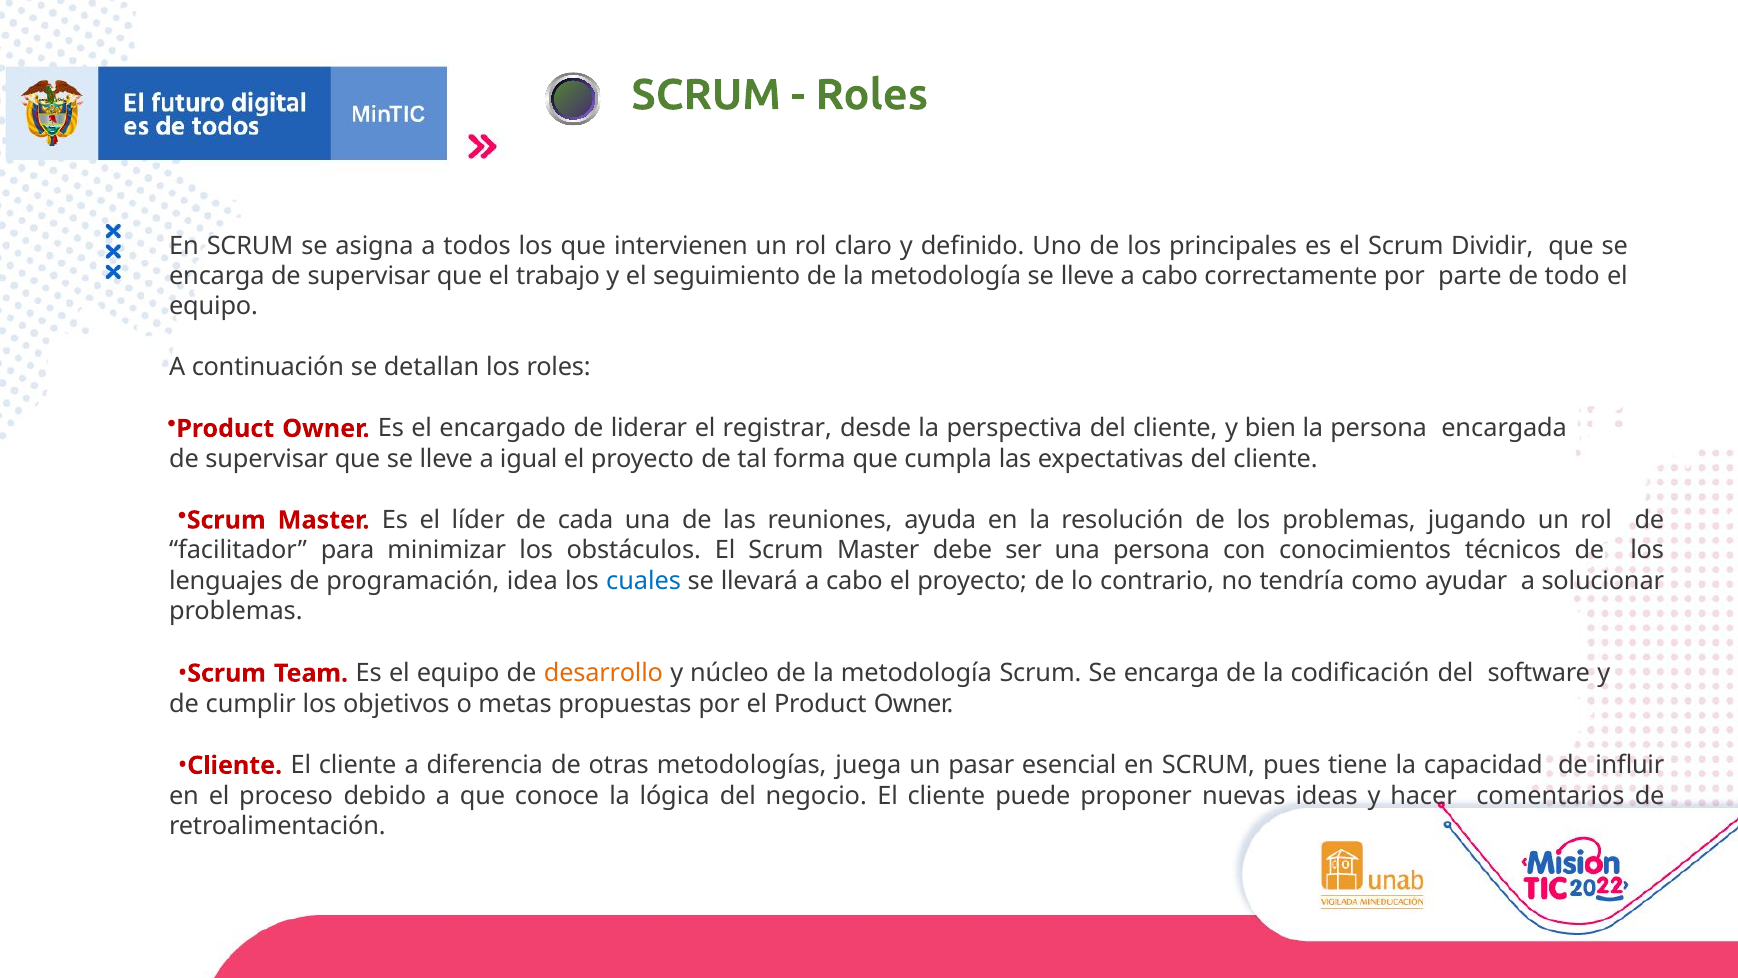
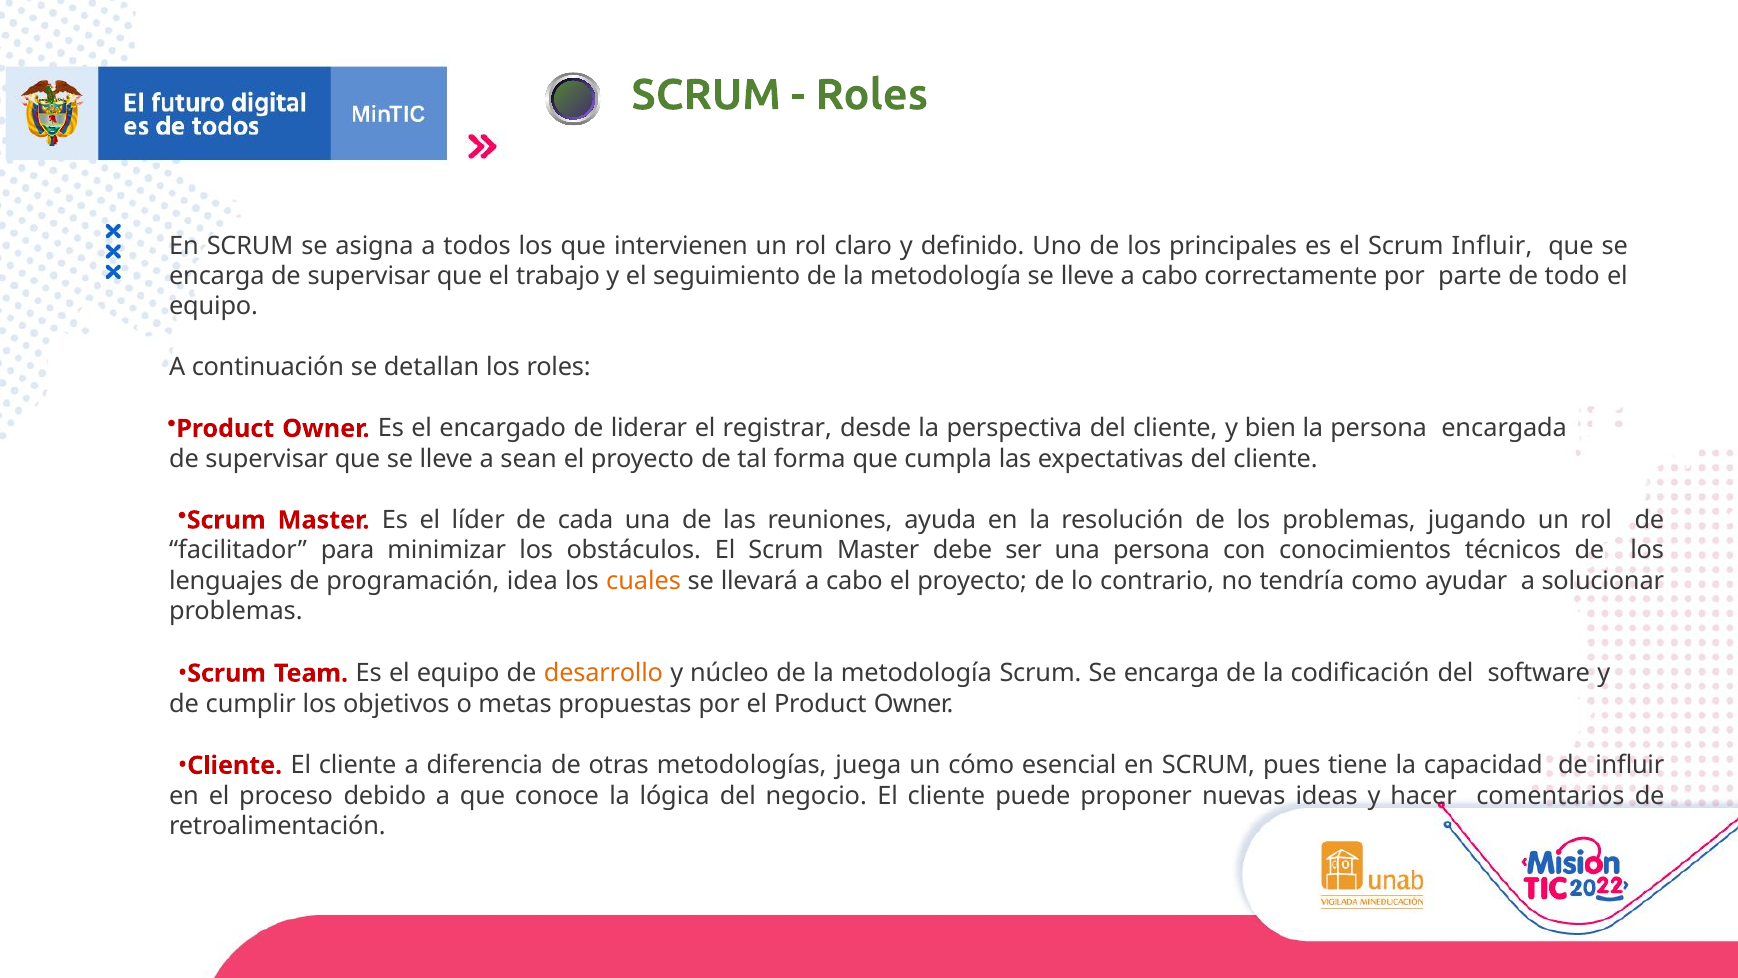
Scrum Dividir: Dividir -> Influir (1492, 246)
igual: igual -> sean (529, 459)
cuales colour: blue -> orange (644, 581)
pasar: pasar -> cómo (981, 765)
